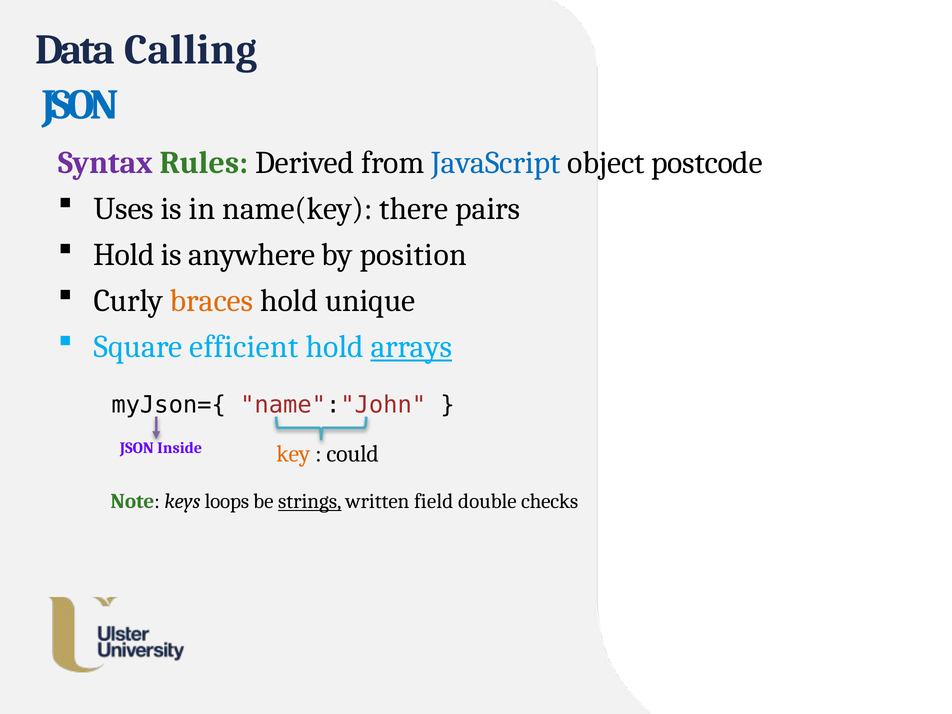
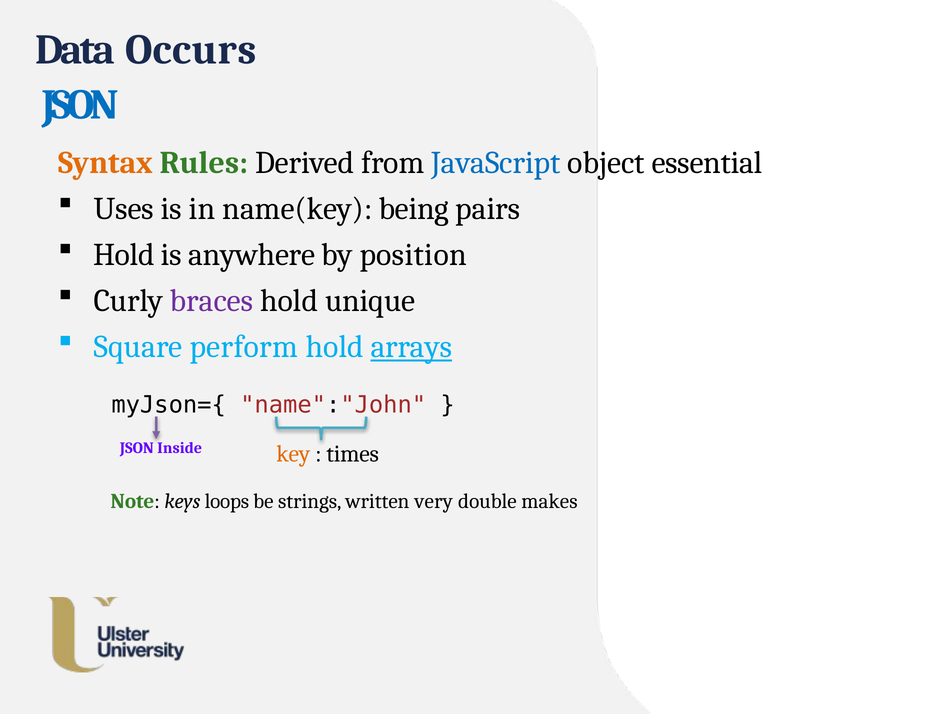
Calling: Calling -> Occurs (191, 50)
Syntax colour: purple -> orange (106, 163)
postcode: postcode -> essential (707, 163)
there: there -> being (414, 209)
braces colour: orange -> purple (212, 301)
efficient: efficient -> perform (244, 347)
could: could -> times (353, 454)
strings underline: present -> none (310, 501)
field: field -> very (434, 501)
checks: checks -> makes (549, 501)
